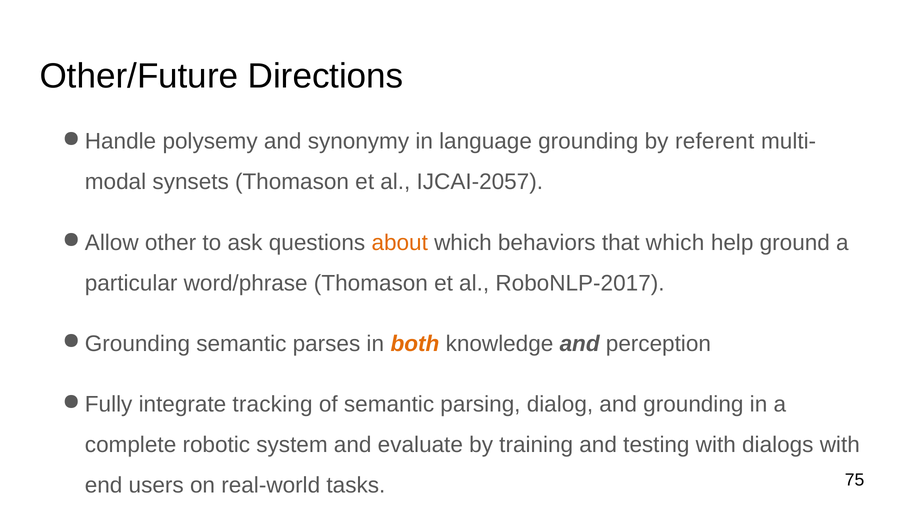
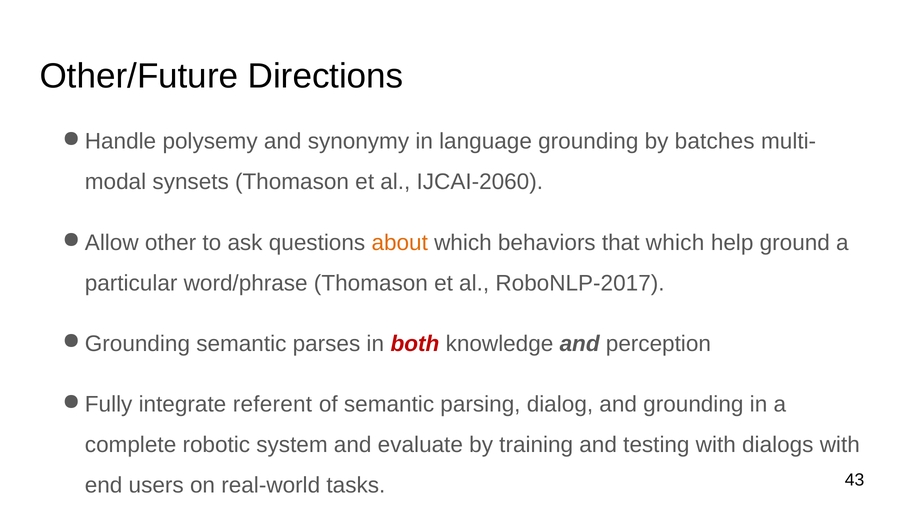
referent: referent -> batches (715, 142)
IJCAI-2057: IJCAI-2057 -> IJCAI-2060 (480, 182)
both colour: orange -> red (415, 344)
tracking: tracking -> referent (272, 405)
75: 75 -> 43 (855, 481)
